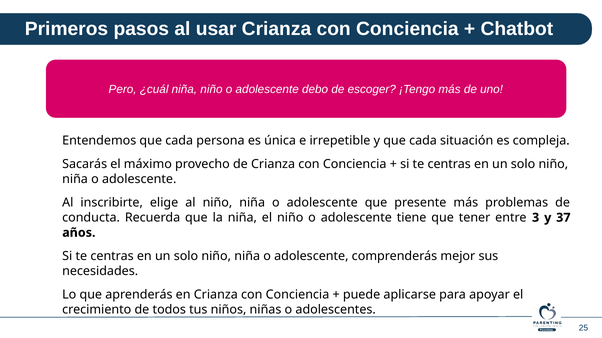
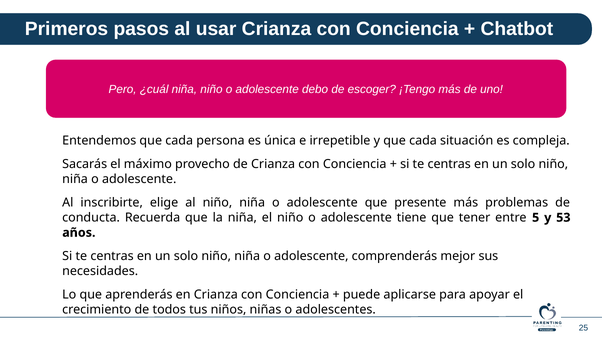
3: 3 -> 5 (536, 218)
37: 37 -> 53 (563, 218)
